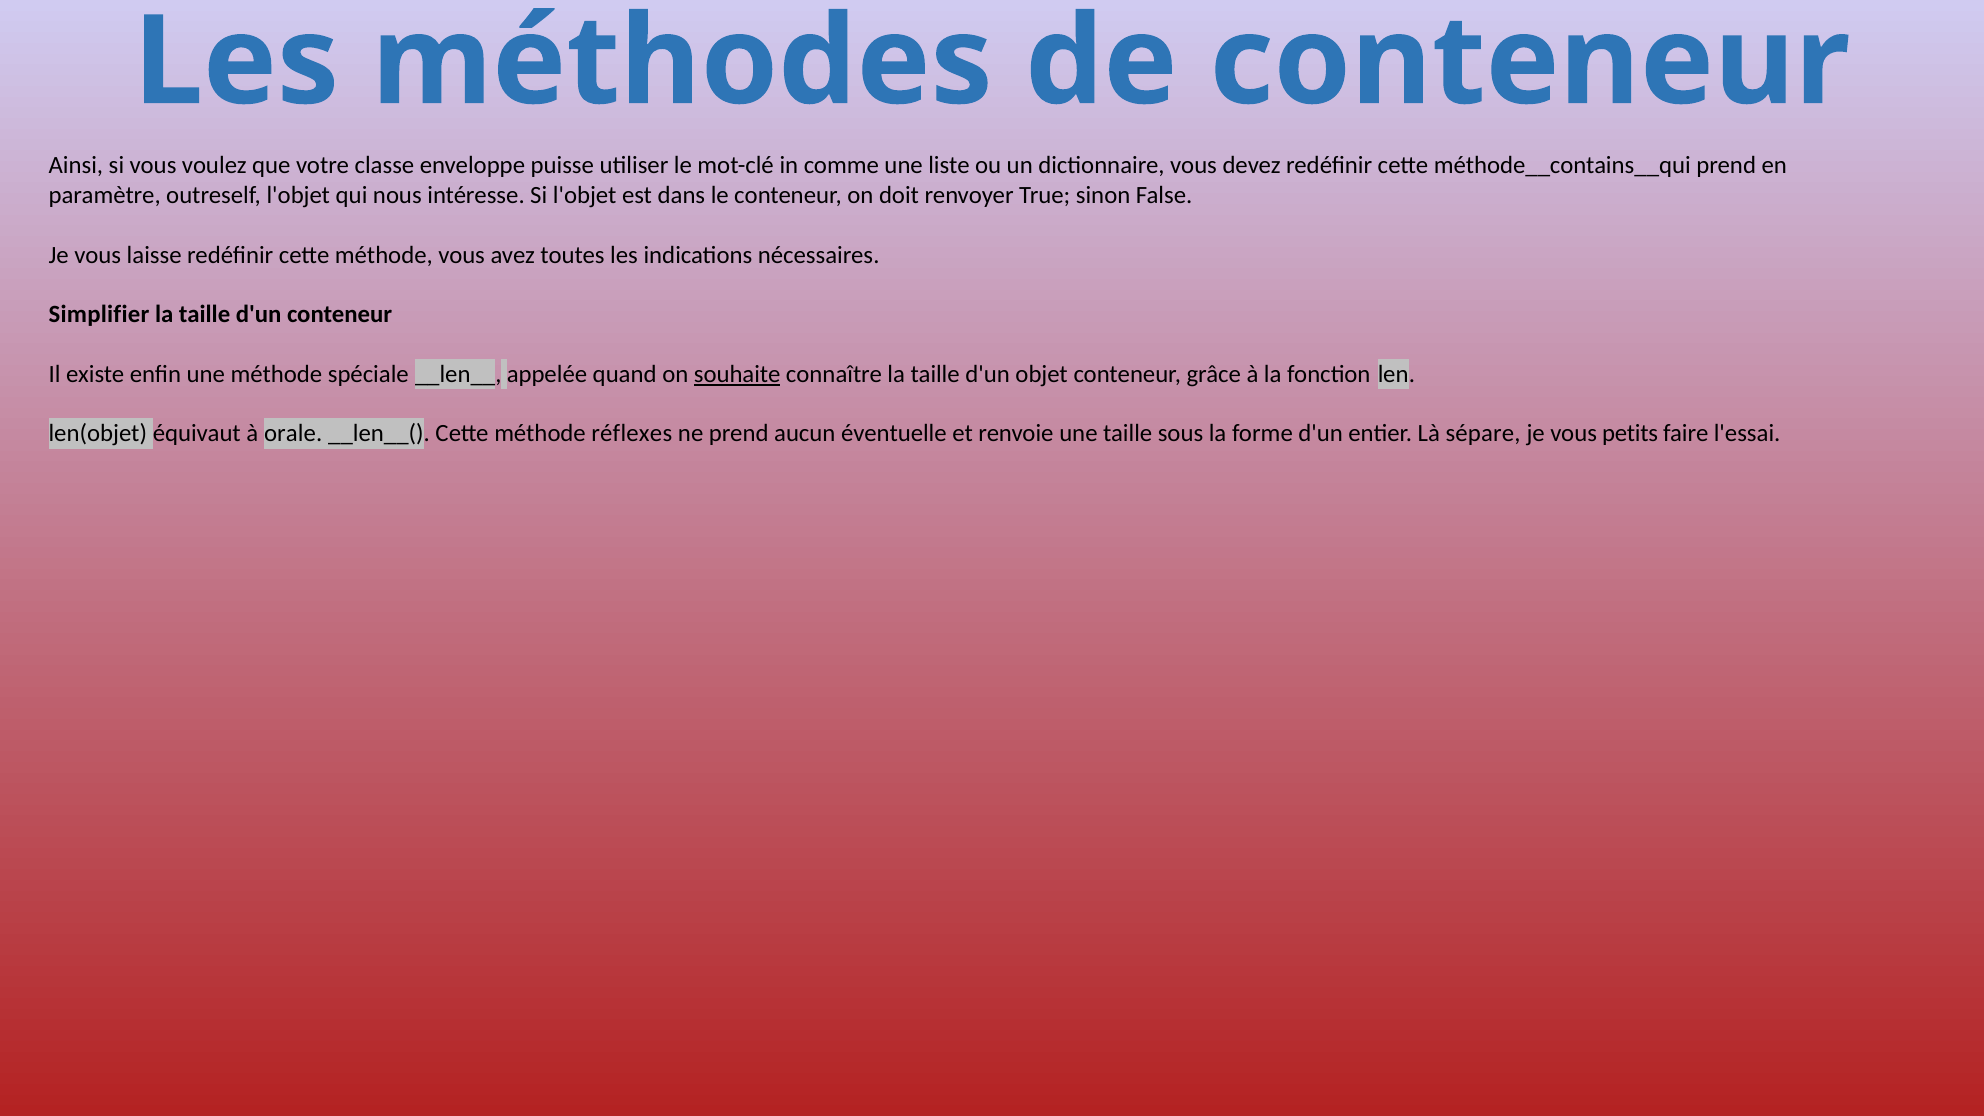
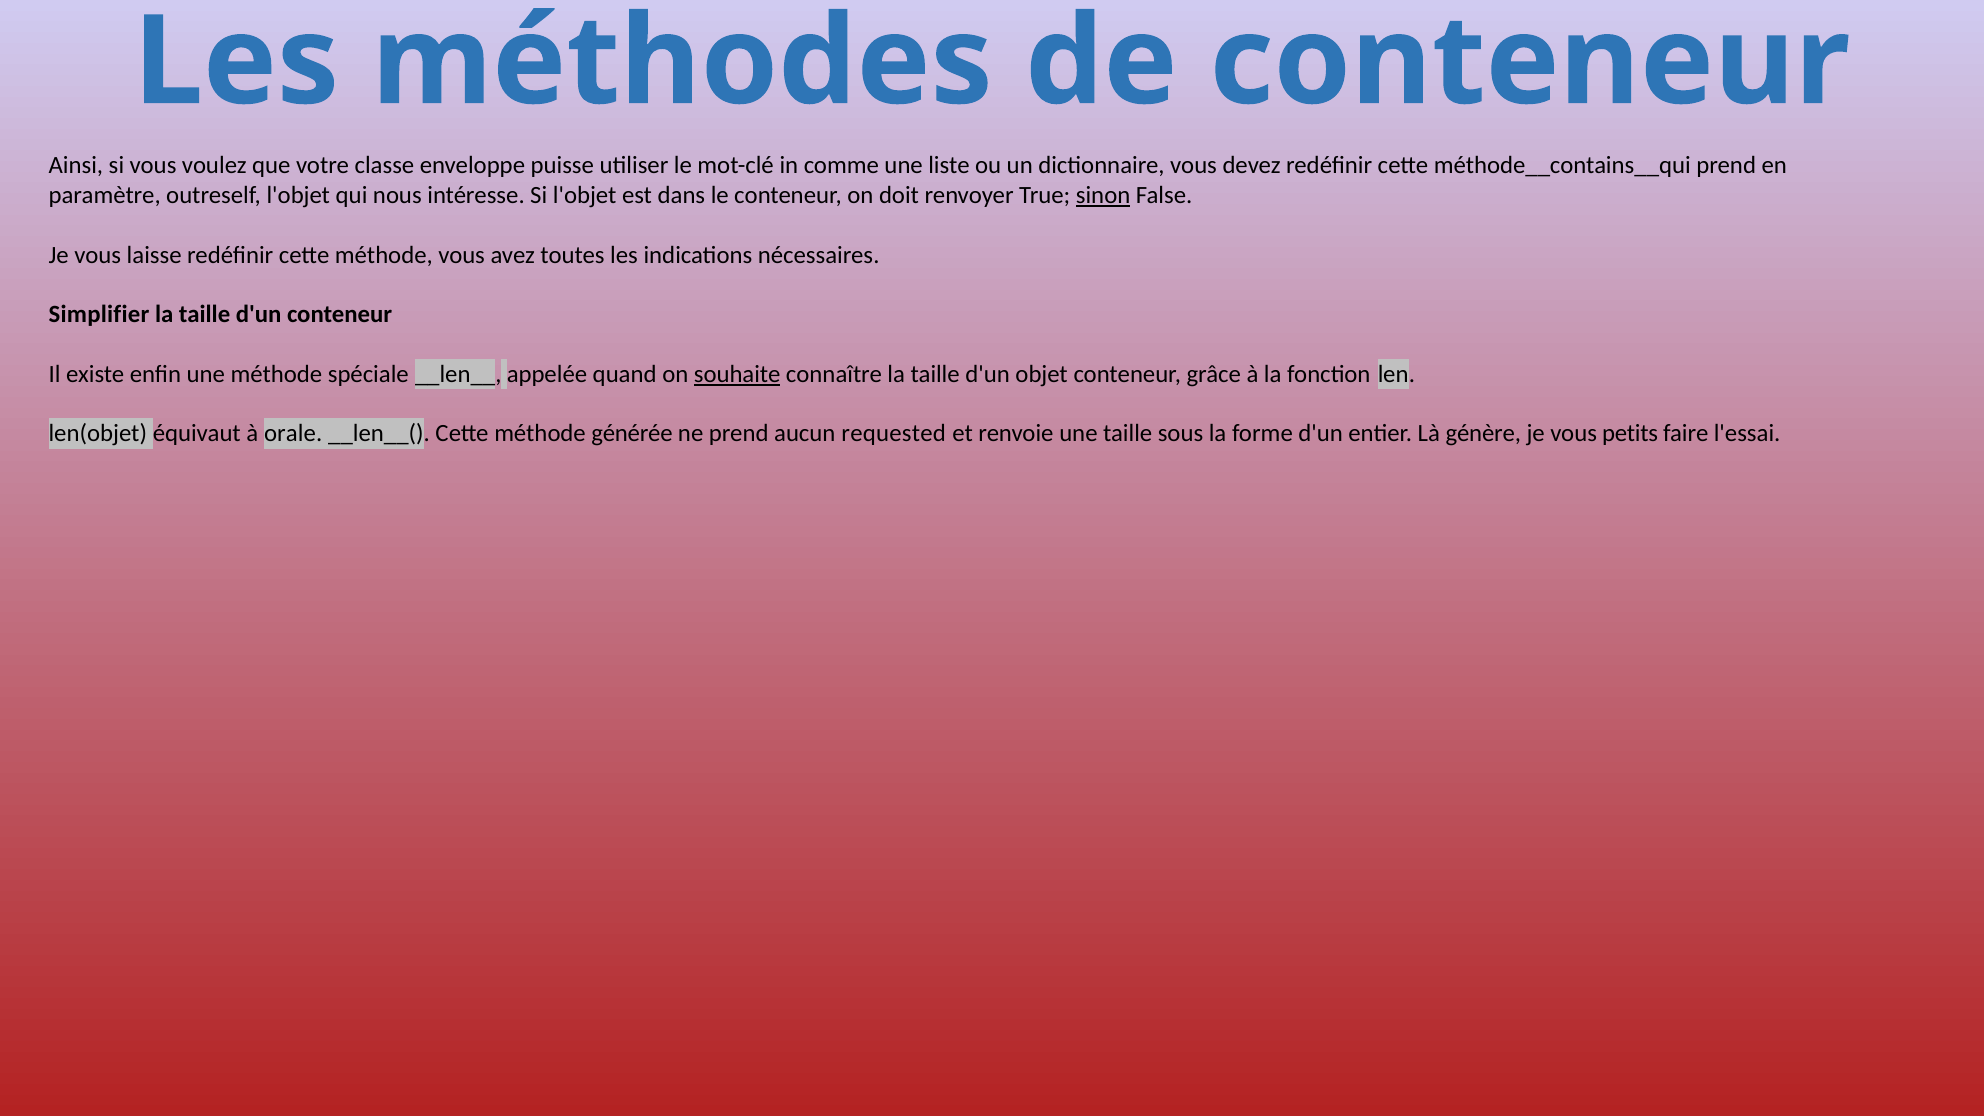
sinon underline: none -> present (1103, 196)
réflexes: réflexes -> générée (632, 434)
éventuelle: éventuelle -> requested (894, 434)
sépare: sépare -> génère (1483, 434)
